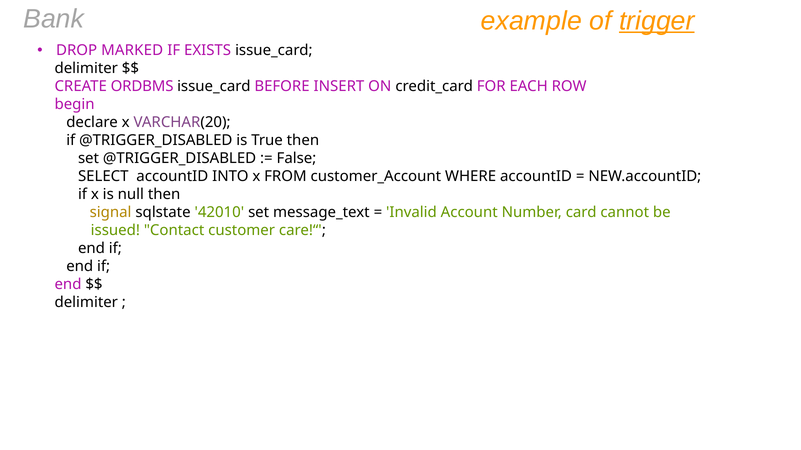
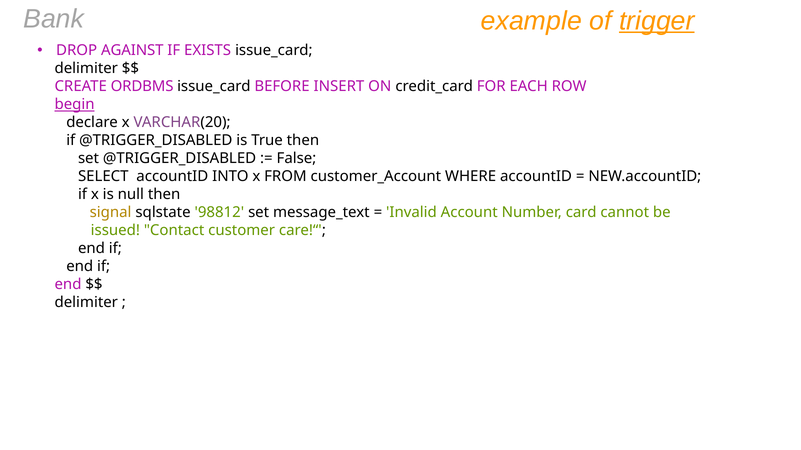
MARKED: MARKED -> AGAINST (132, 51)
begin underline: none -> present (75, 105)
42010: 42010 -> 98812 (219, 213)
